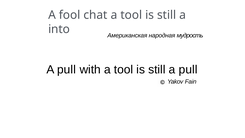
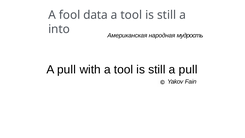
chat: chat -> data (96, 15)
